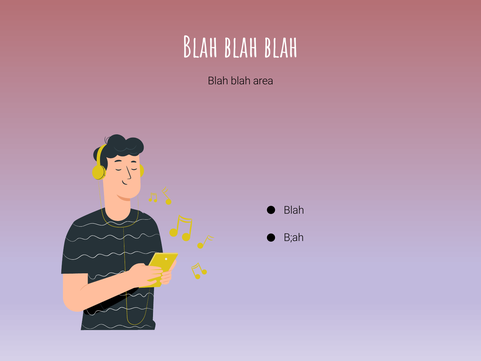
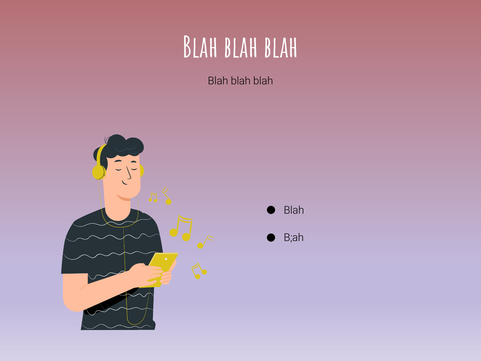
area: area -> blah (263, 81)
